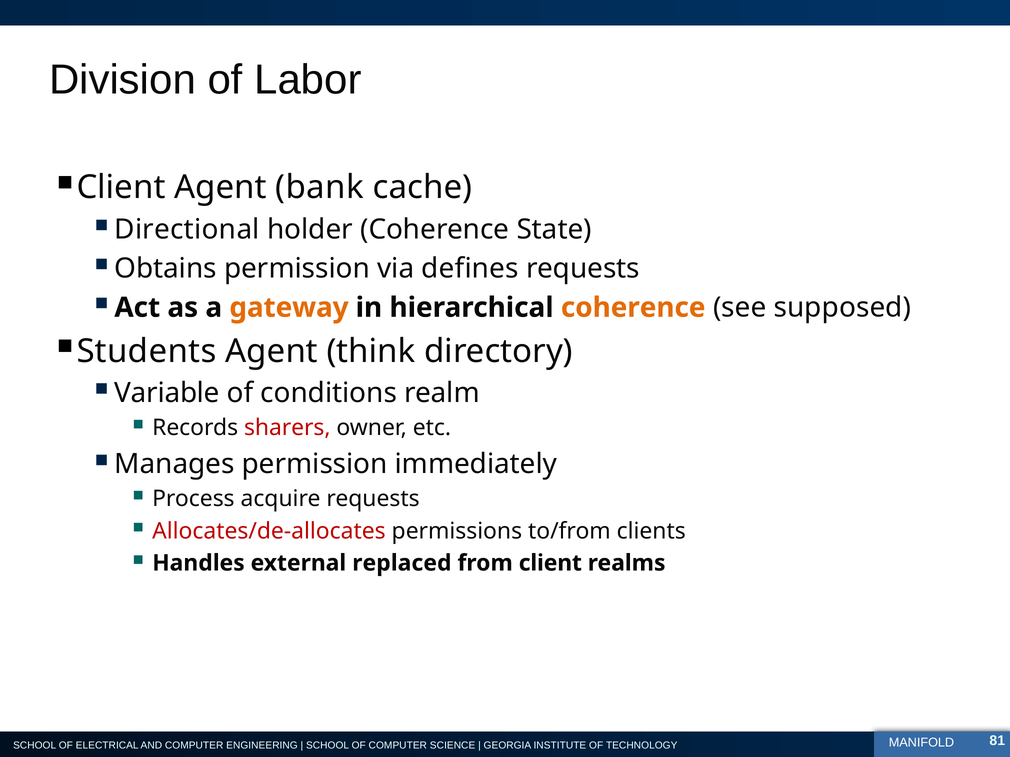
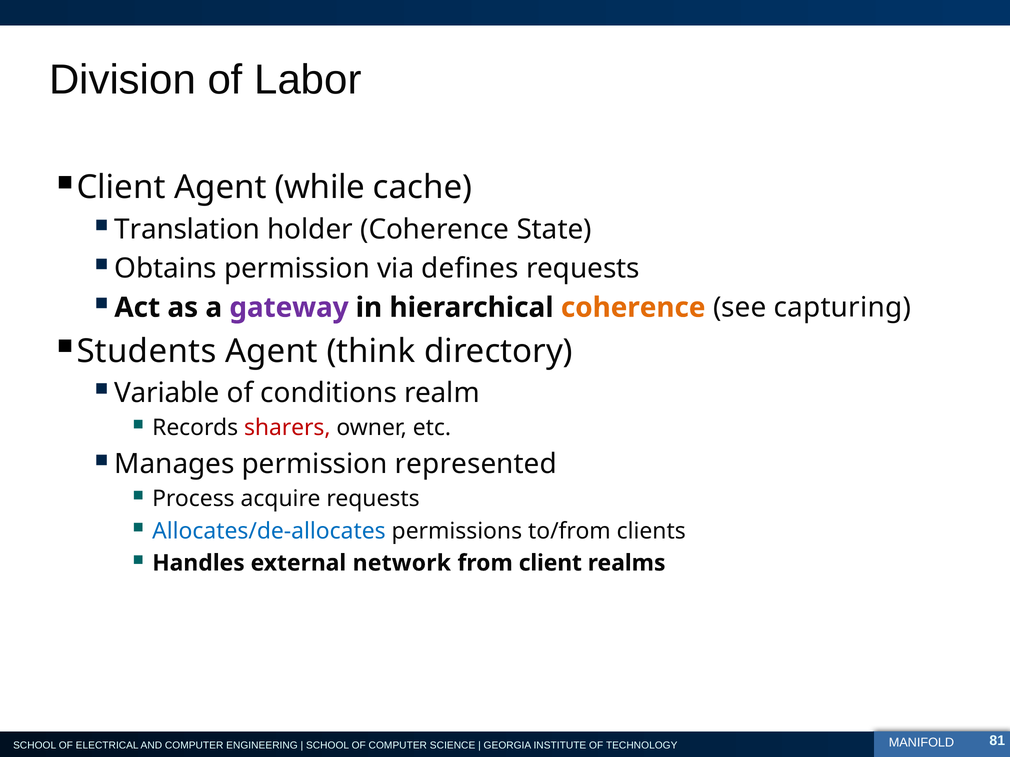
bank: bank -> while (320, 188)
Directional: Directional -> Translation (187, 229)
gateway colour: orange -> purple (289, 308)
supposed: supposed -> capturing (842, 308)
immediately: immediately -> represented (476, 464)
Allocates/de-allocates colour: red -> blue (269, 531)
replaced: replaced -> network (402, 563)
